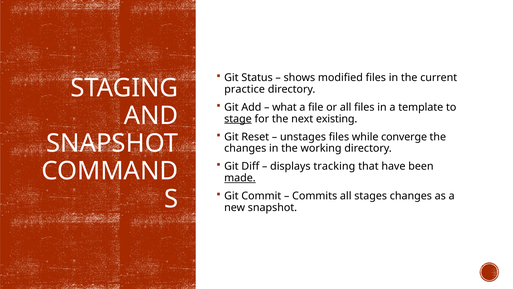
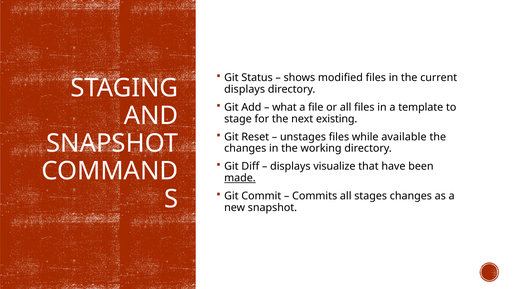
practice: practice -> displays (245, 89)
stage underline: present -> none (238, 119)
converge: converge -> available (404, 137)
tracking: tracking -> visualize (334, 166)
